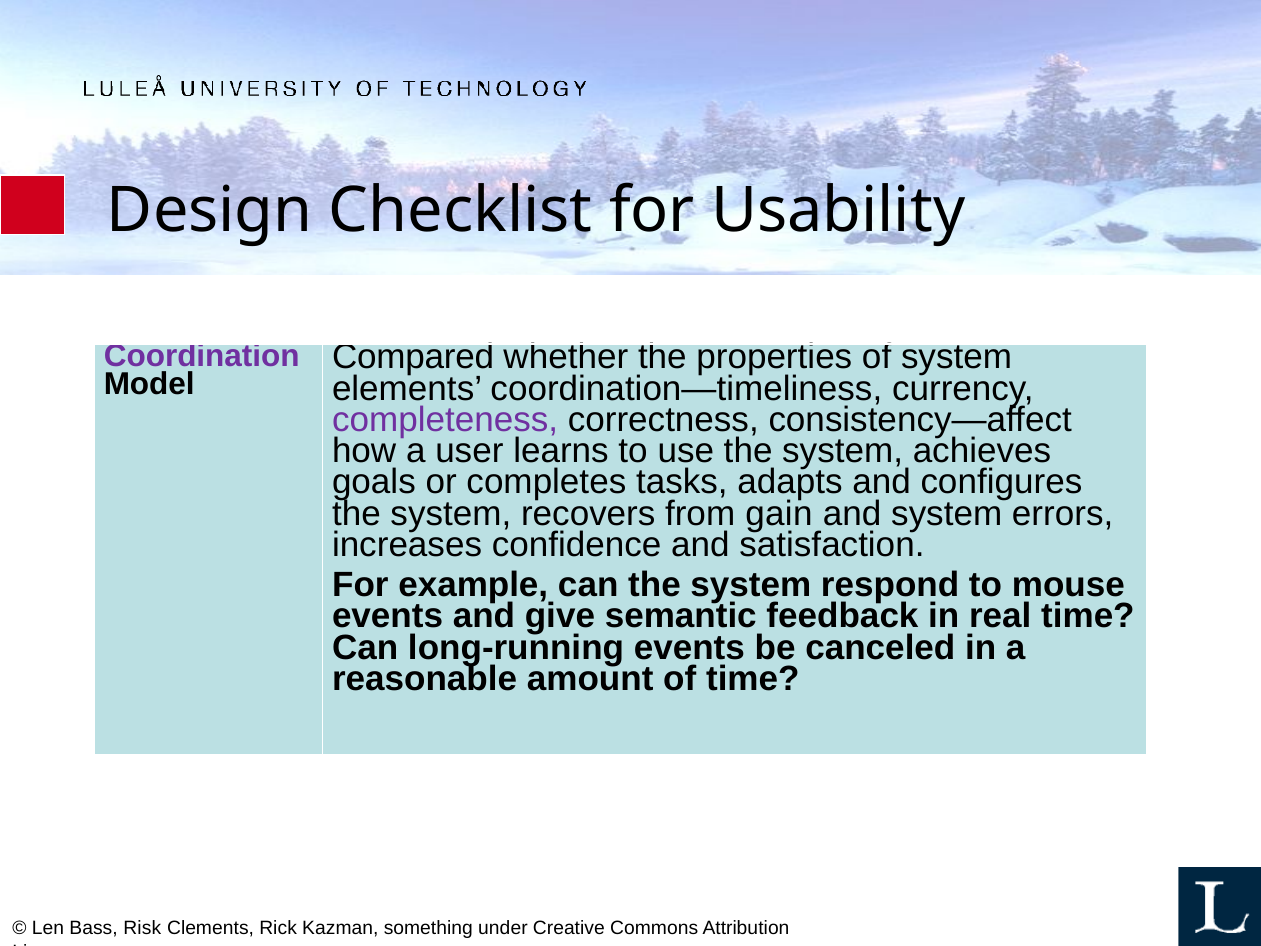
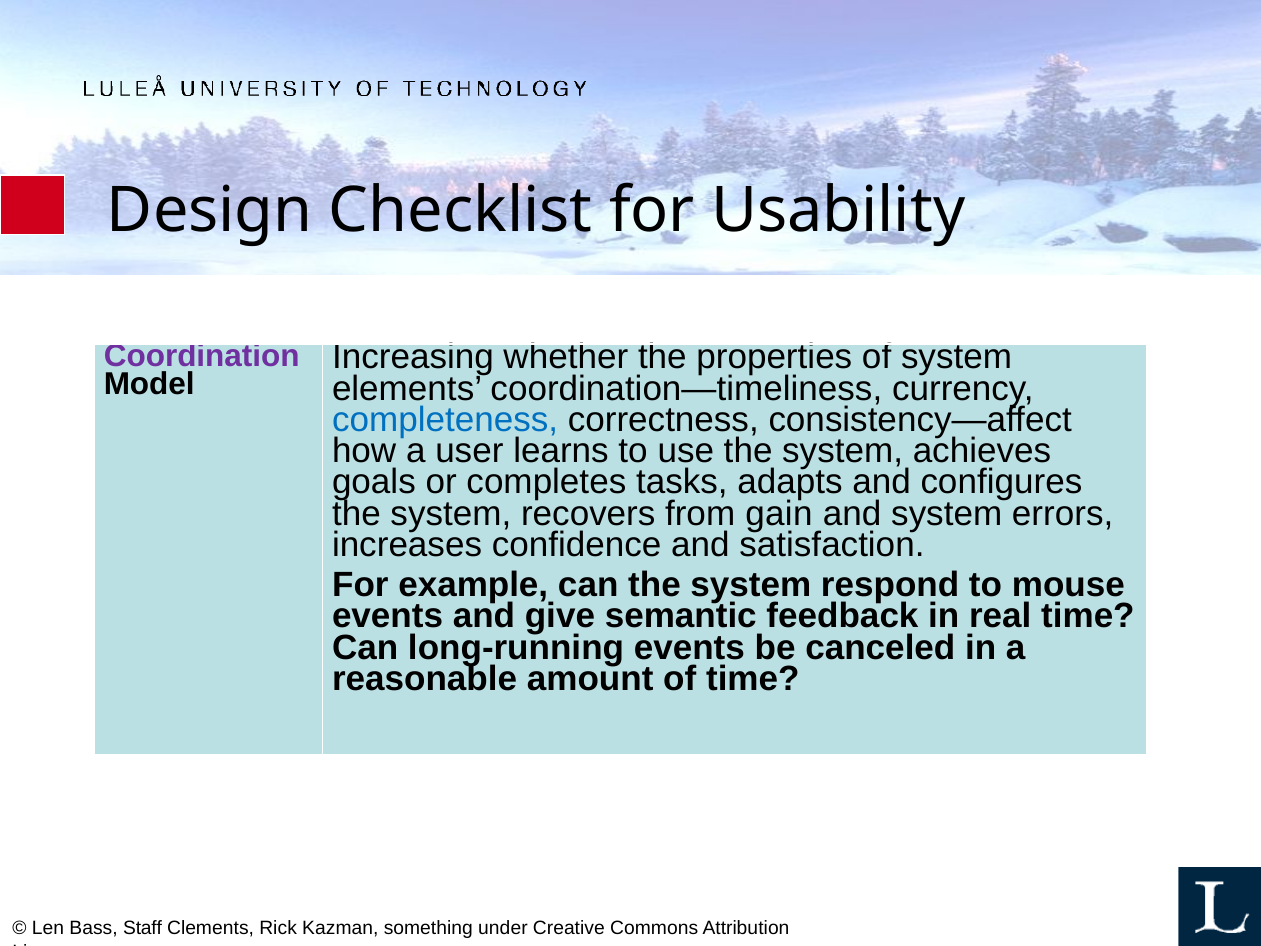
Compared: Compared -> Increasing (413, 357)
completeness colour: purple -> blue (445, 420)
Risk: Risk -> Staff (143, 928)
